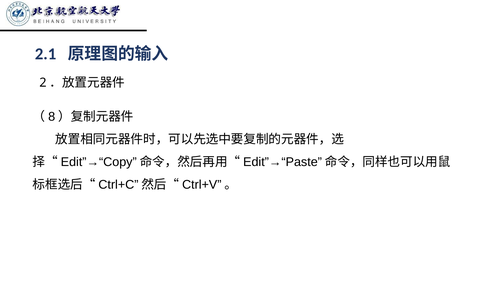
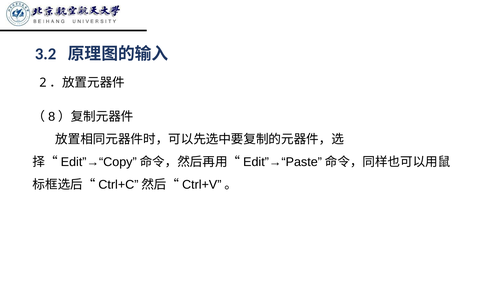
2.1: 2.1 -> 3.2 (46, 54)
